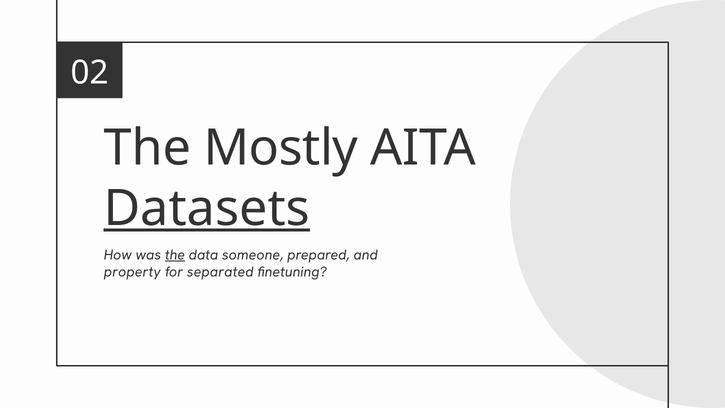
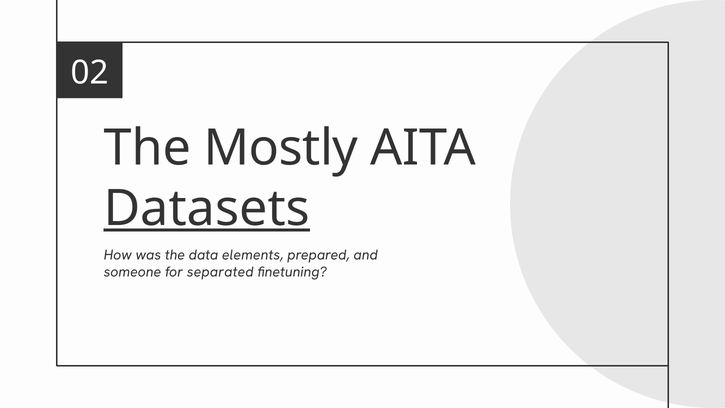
the underline: present -> none (175, 255)
someone: someone -> elements (253, 255)
property: property -> someone (132, 272)
